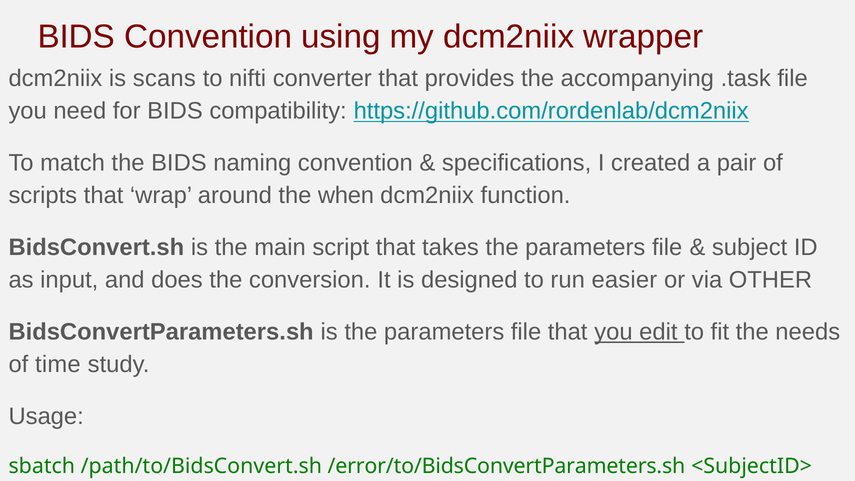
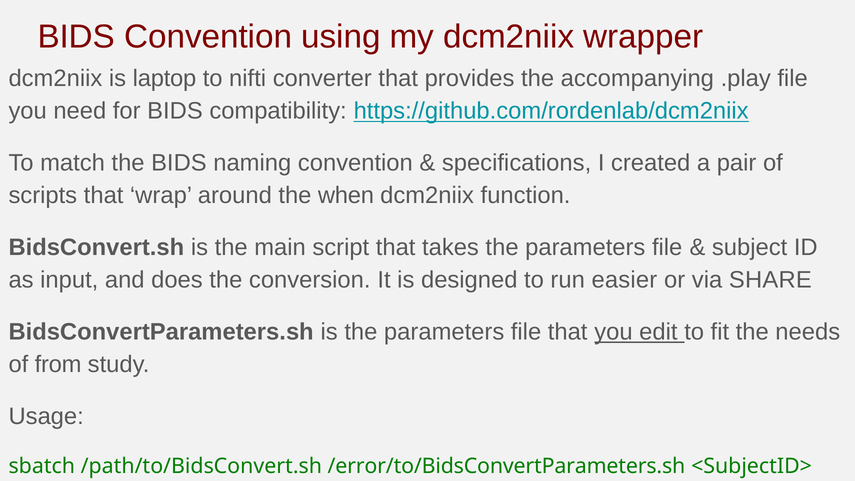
scans: scans -> laptop (165, 78)
.task: .task -> .play (746, 78)
OTHER: OTHER -> SHARE (770, 280)
time: time -> from (58, 365)
